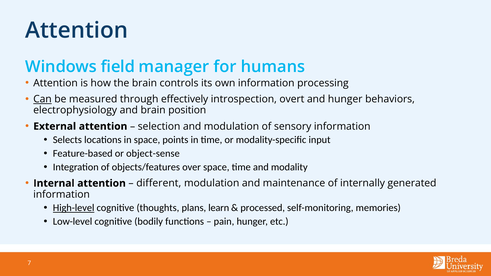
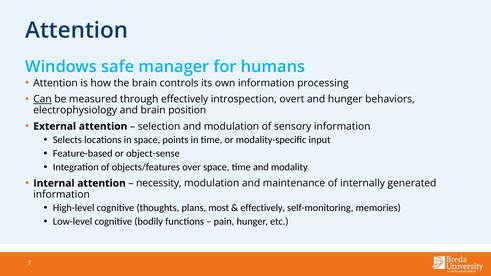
field: field -> safe (118, 67)
different: different -> necessity (159, 183)
High-level underline: present -> none (74, 208)
learn: learn -> most (219, 208)
processed: processed -> effectively (263, 208)
